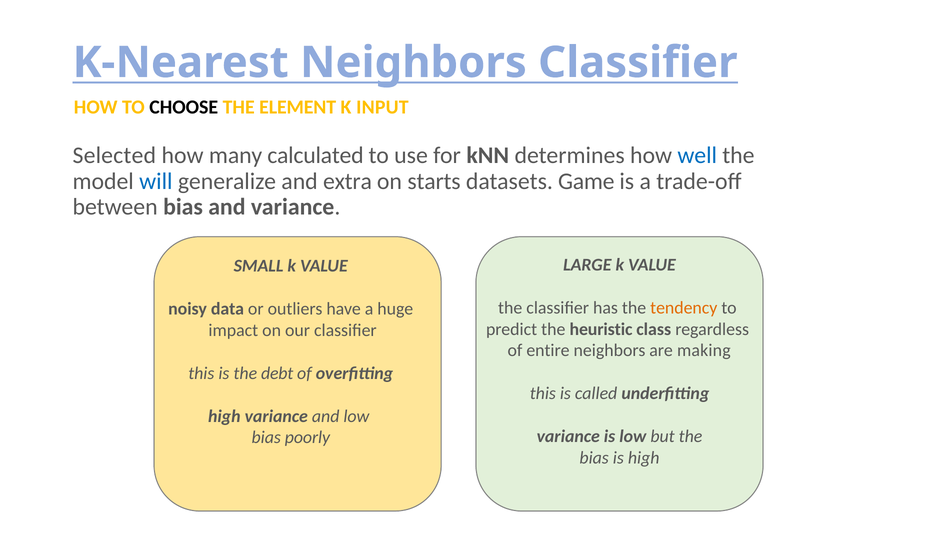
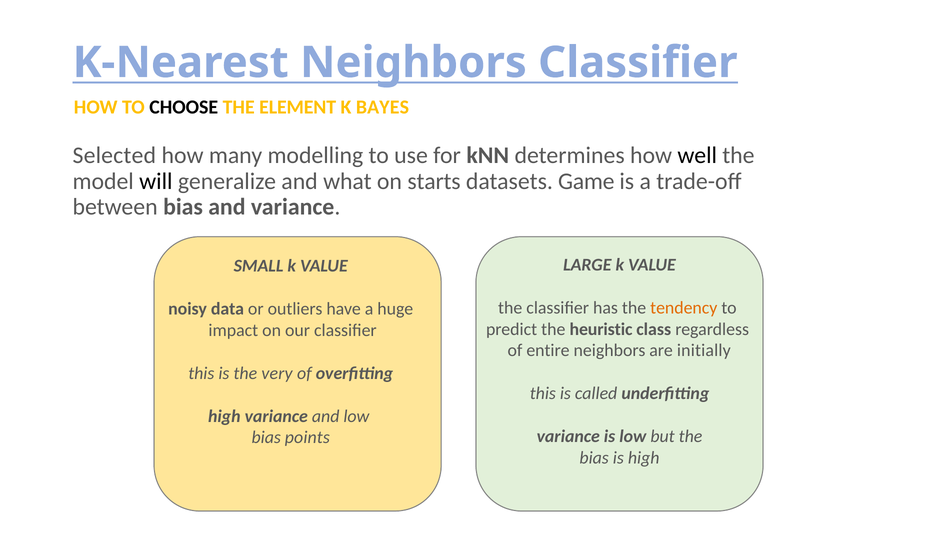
INPUT: INPUT -> BAYES (382, 107)
calculated: calculated -> modelling (315, 155)
well colour: blue -> black (697, 155)
will colour: blue -> black (156, 181)
extra: extra -> what (347, 181)
making: making -> initially (704, 350)
debt: debt -> very (277, 373)
poorly: poorly -> points (307, 437)
